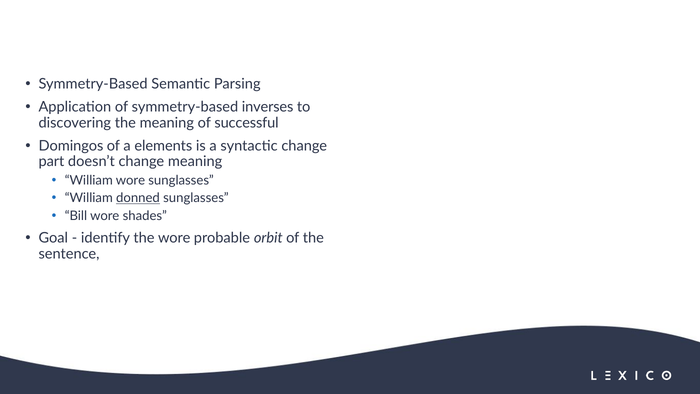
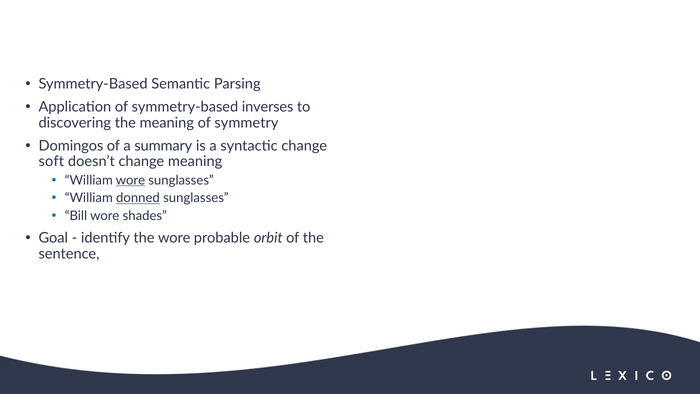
successful: successful -> symmetry (246, 123)
elements: elements -> summary (163, 146)
part: part -> soft (51, 161)
wore underline: none -> present (130, 180)
